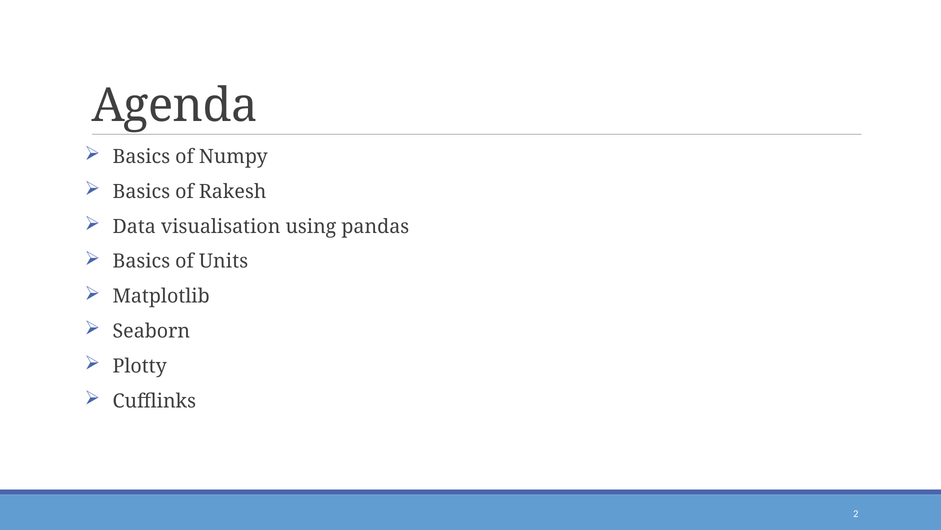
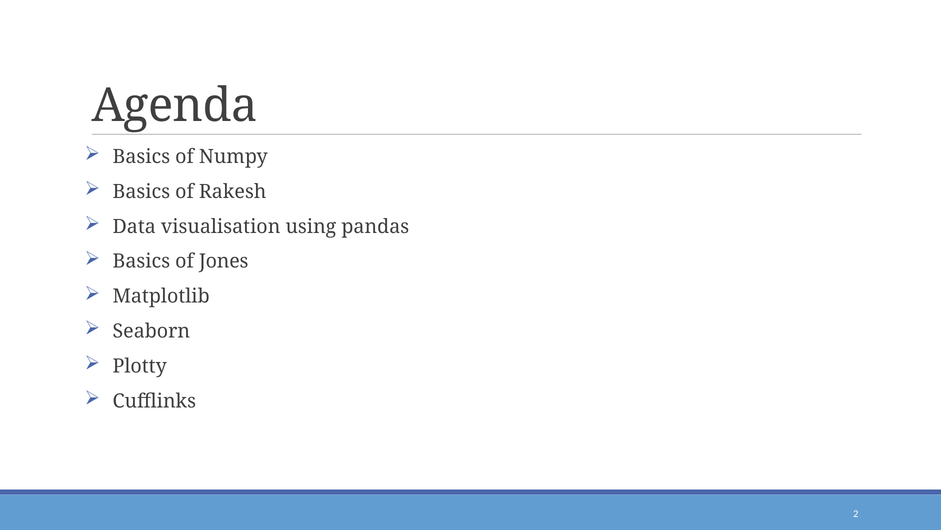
Units: Units -> Jones (224, 261)
